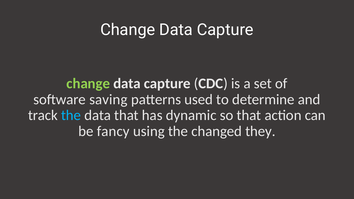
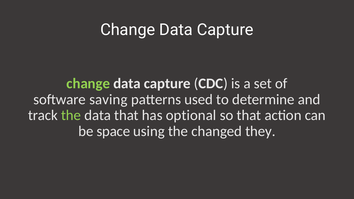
the colour: light blue -> light green (71, 115)
dynamic: dynamic -> optional (191, 115)
fancy: fancy -> space (113, 131)
